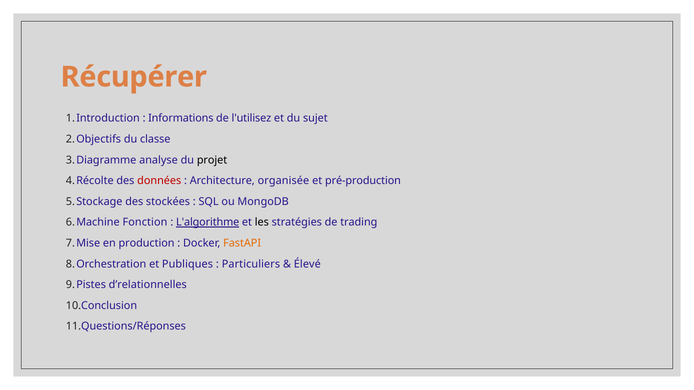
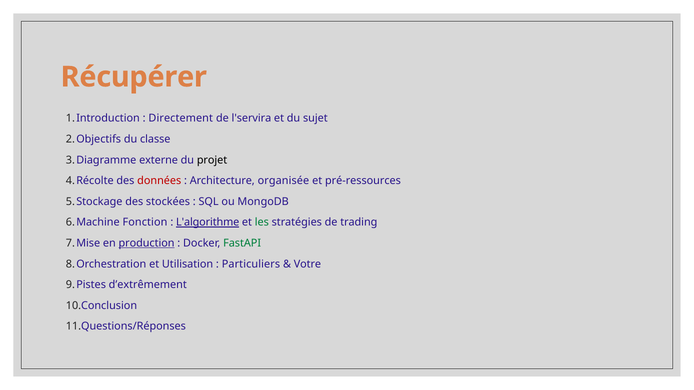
Informations: Informations -> Directement (181, 118)
l'utilisez: l'utilisez -> l'servira (251, 118)
analyse: analyse -> externe (159, 160)
pré-production: pré-production -> pré-ressources (363, 181)
les colour: black -> green (262, 223)
production underline: none -> present (147, 243)
FastAPI colour: orange -> green (242, 243)
Publiques: Publiques -> Utilisation (188, 264)
Élevé: Élevé -> Votre (307, 264)
d’relationnelles: d’relationnelles -> d’extrêmement (148, 285)
